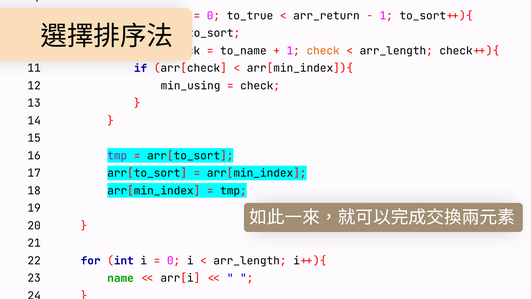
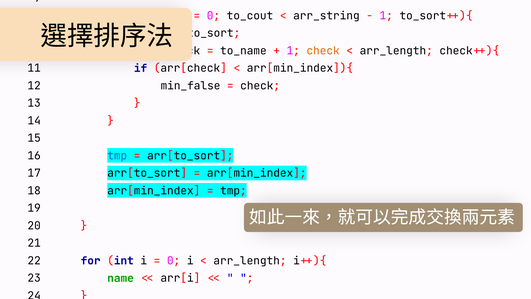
to_true: to_true -> to_cout (250, 16)
arr_return: arr_return -> arr_string (326, 16)
min_using: min_using -> min_false (191, 86)
tmp colour: purple -> blue (117, 156)
